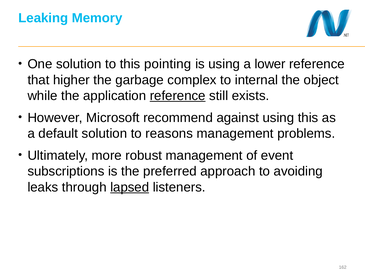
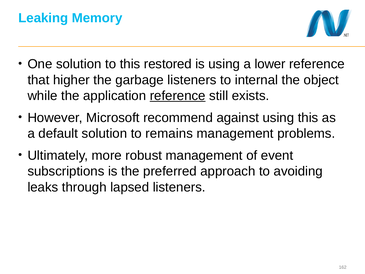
pointing: pointing -> restored (168, 64)
garbage complex: complex -> listeners (192, 80)
reasons: reasons -> remains (169, 133)
lapsed underline: present -> none (130, 187)
